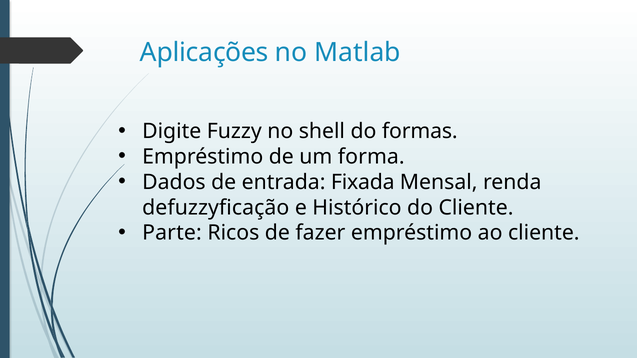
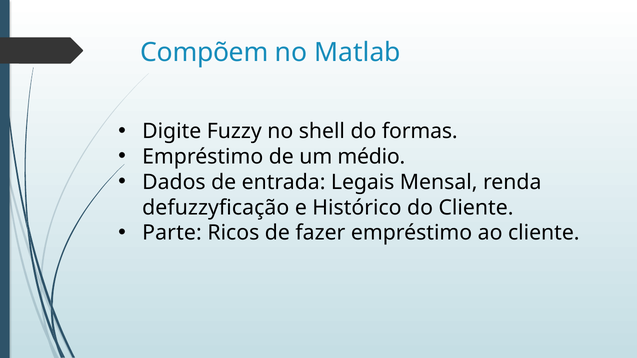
Aplicações: Aplicações -> Compõem (204, 53)
forma: forma -> médio (371, 157)
Fixada: Fixada -> Legais (363, 182)
